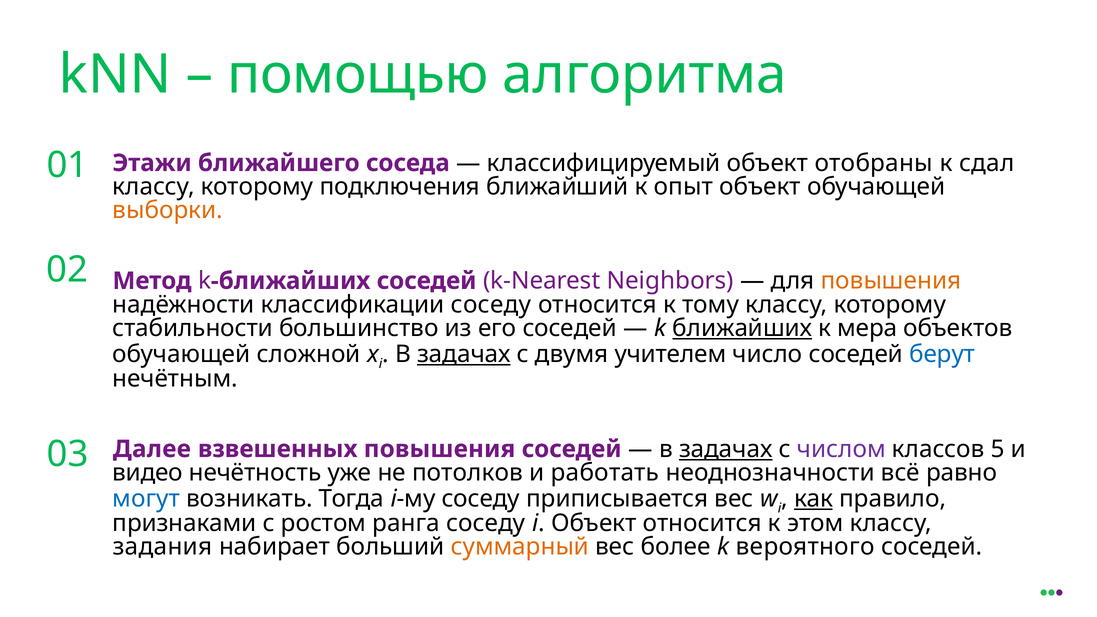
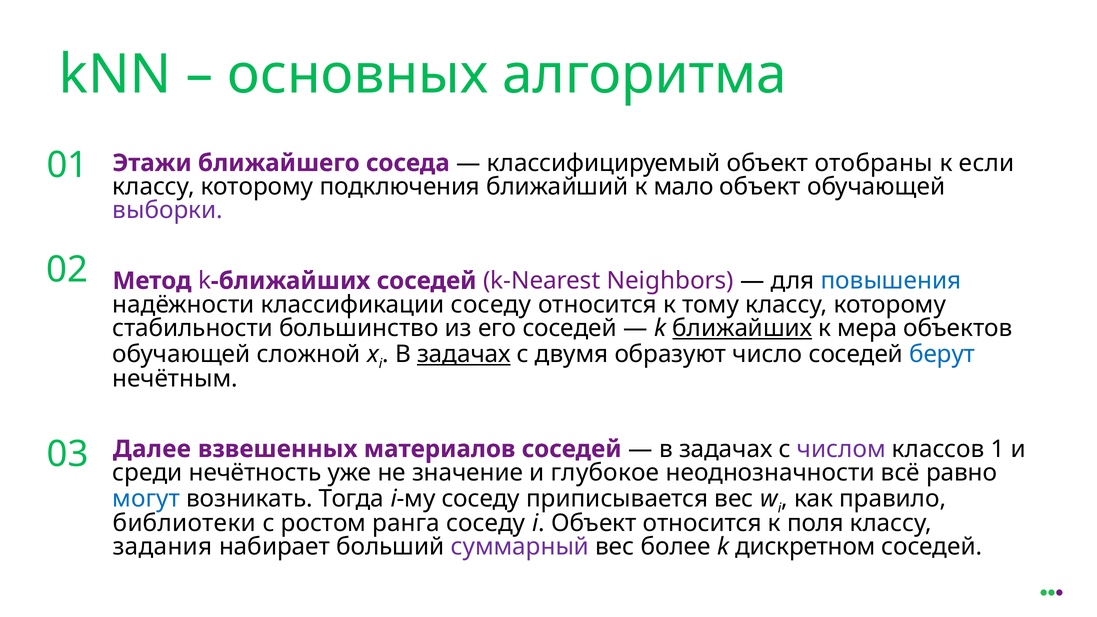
помощью: помощью -> основных (358, 75)
сдал: сдал -> если (987, 163)
опыт: опыт -> мало (684, 187)
выборки colour: orange -> purple (168, 210)
повышения colour: orange -> blue (891, 281)
учителем: учителем -> образуют (670, 354)
взвешенных повышения: повышения -> материалов (440, 449)
задачах underline: present -> none (726, 449)
5: 5 -> 1 (997, 449)
видео: видео -> среди (147, 473)
потолков: потолков -> значение (468, 473)
работать: работать -> глубокое (605, 473)
как underline: present -> none (814, 499)
признаками: признаками -> библиотеки (184, 523)
этом: этом -> поля (815, 523)
суммарный colour: orange -> purple (520, 547)
вероятного: вероятного -> дискретном (805, 547)
